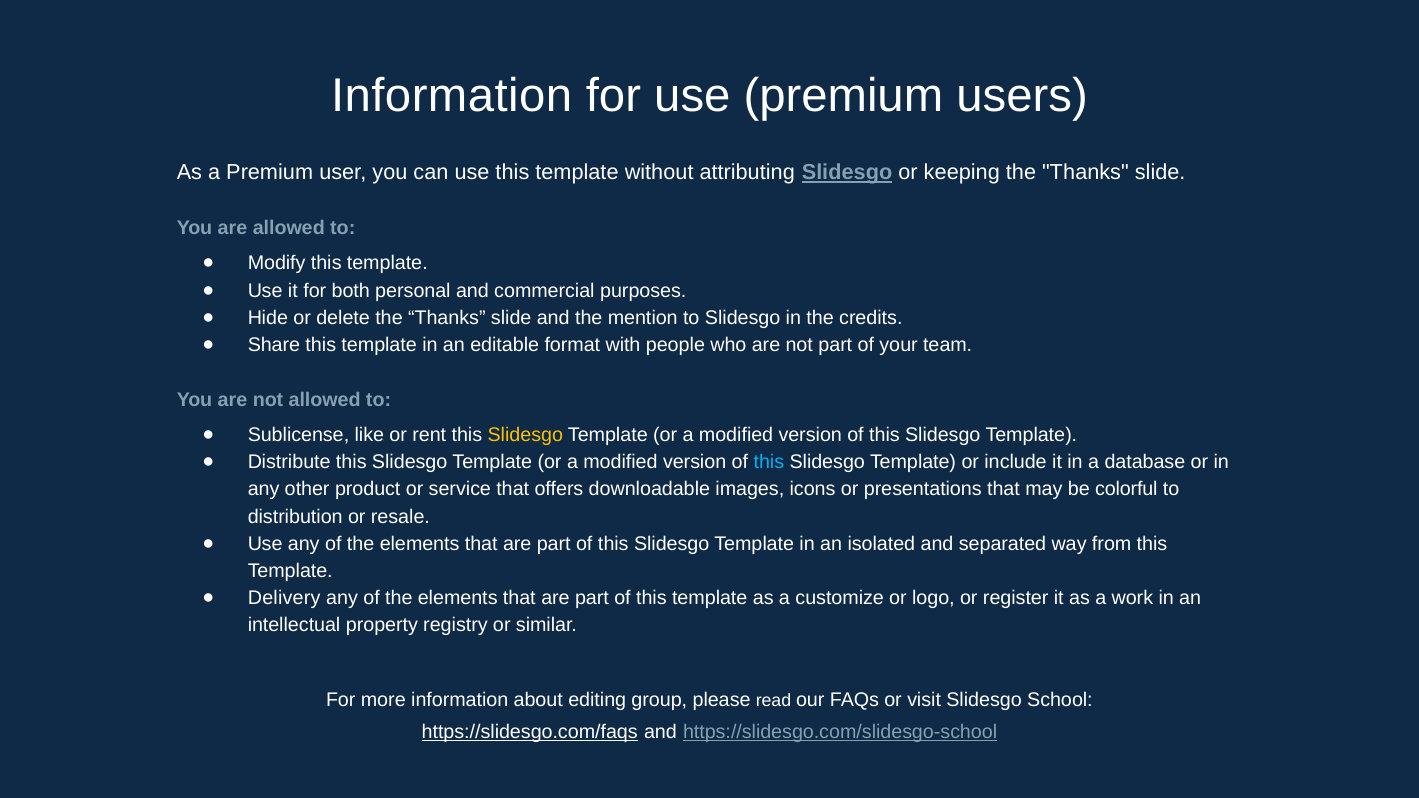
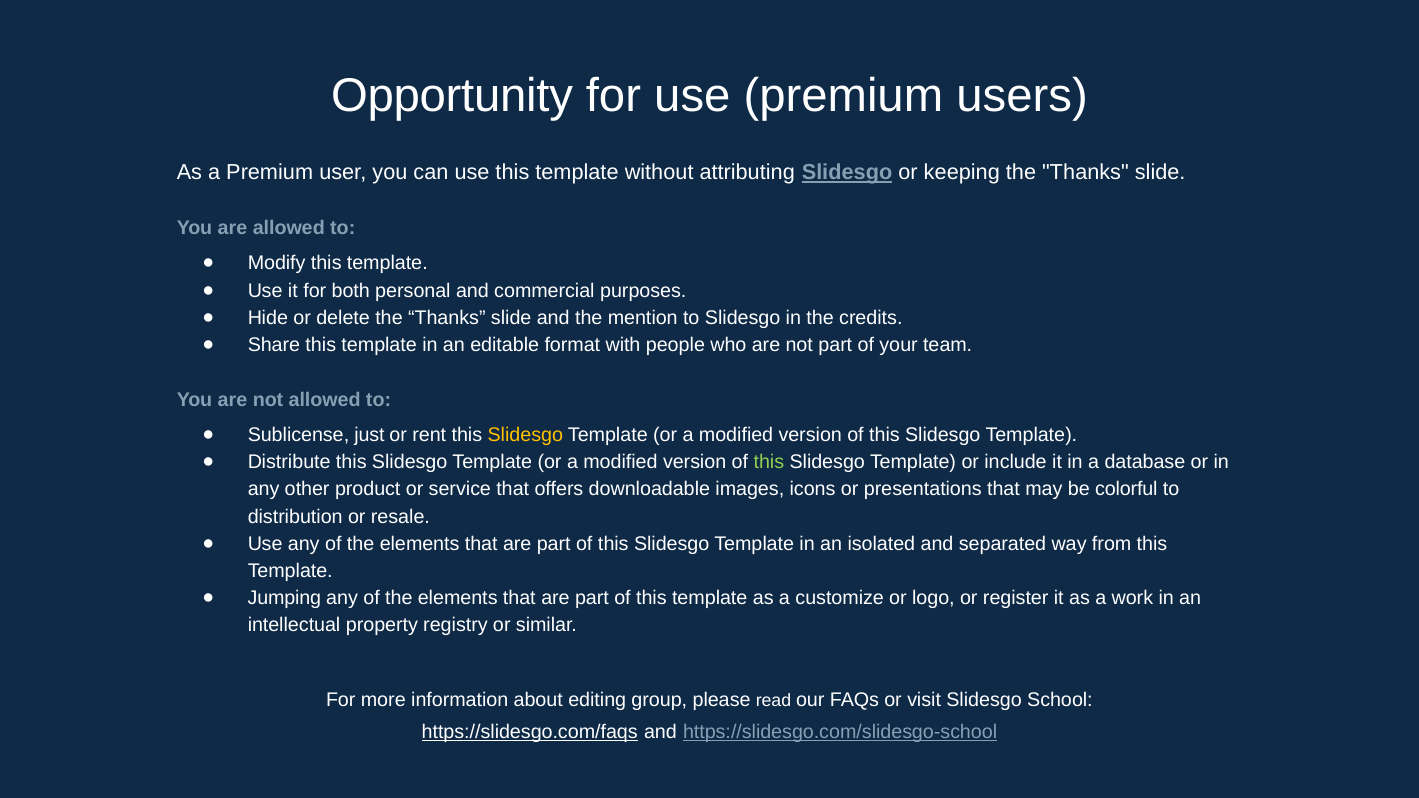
Information: Information -> Opportunity (452, 96)
like: like -> just (369, 435)
this colour: light blue -> light green (769, 462)
Delivery: Delivery -> Jumping (284, 598)
